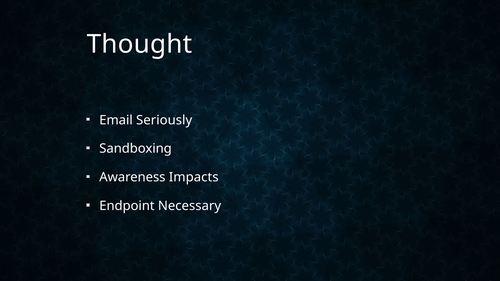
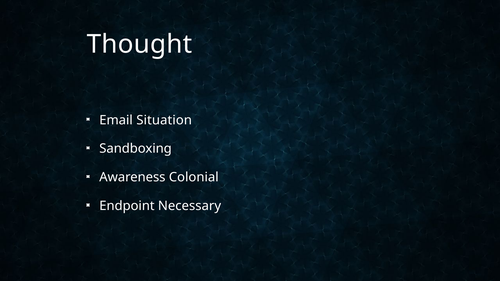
Seriously: Seriously -> Situation (164, 120)
Impacts: Impacts -> Colonial (194, 177)
